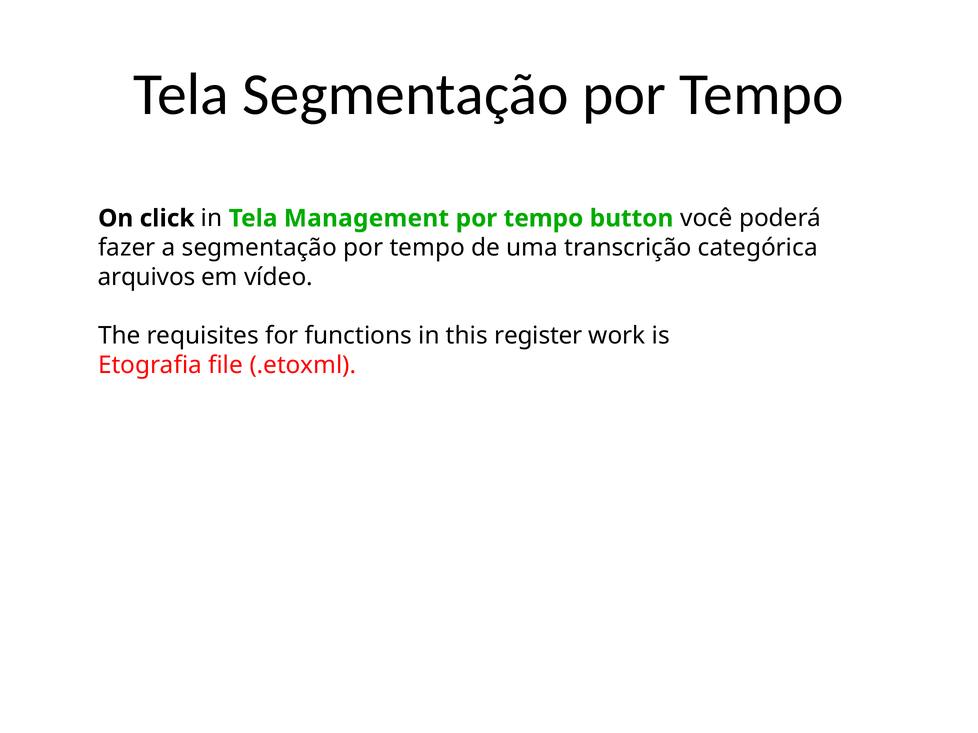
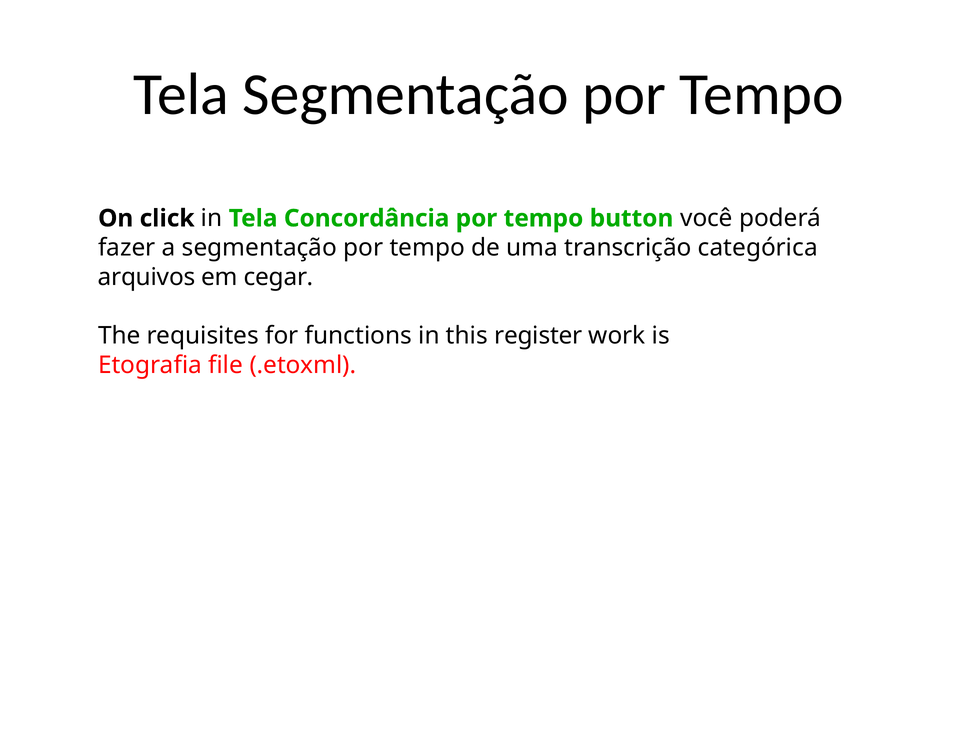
Management: Management -> Concordância (367, 218)
vídeo: vídeo -> cegar (279, 277)
